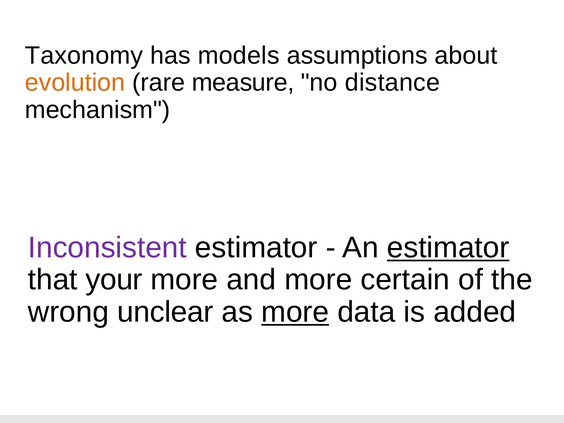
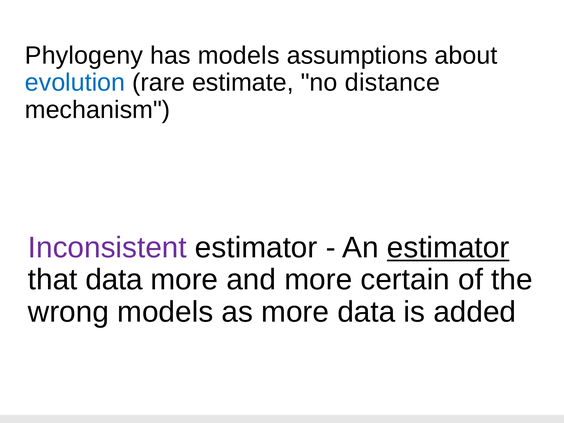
Taxonomy: Taxonomy -> Phylogeny (84, 56)
evolution colour: orange -> blue (75, 83)
measure: measure -> estimate (243, 83)
that your: your -> data (114, 280)
wrong unclear: unclear -> models (165, 312)
more underline: present -> none (295, 312)
